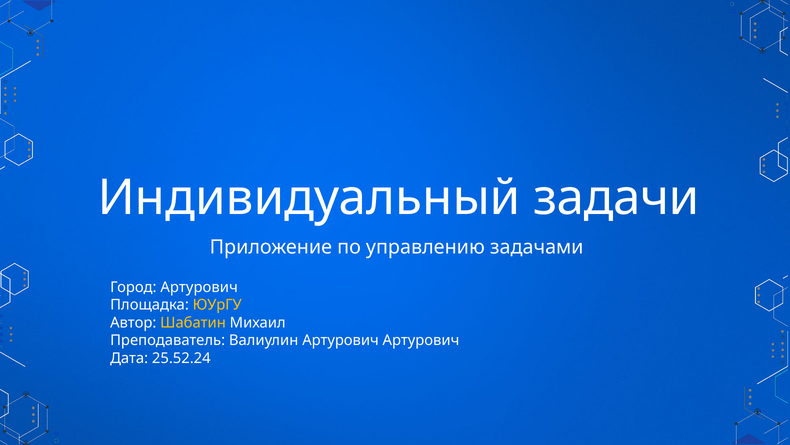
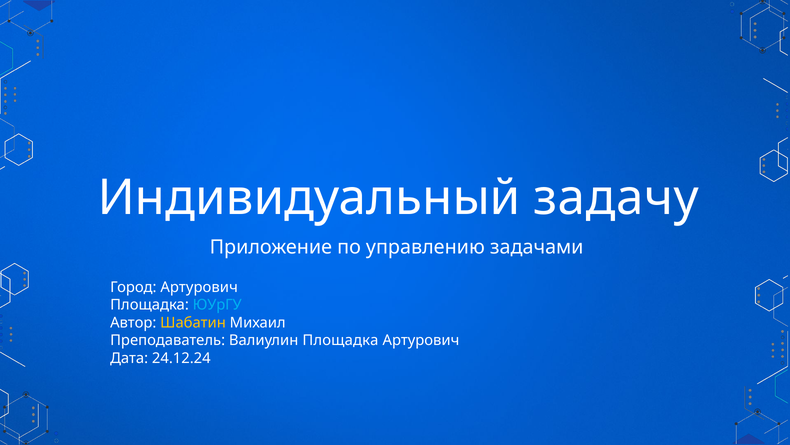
задачи: задачи -> задачу (616, 198)
ЮУрГУ colour: yellow -> light blue (217, 305)
Валиулин Артурович: Артурович -> Площадка (340, 340)
25.52.24: 25.52.24 -> 24.12.24 (181, 358)
